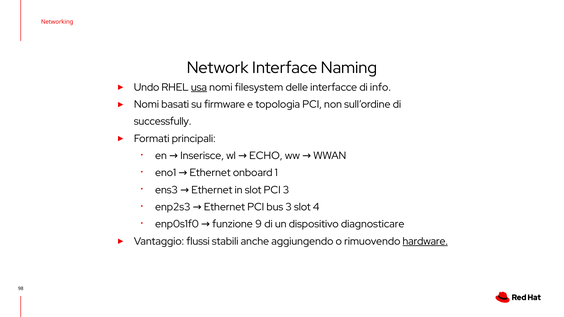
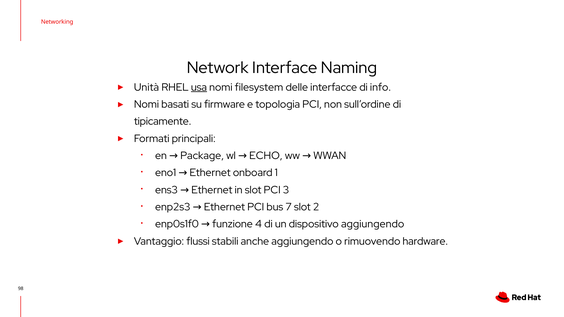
Undo: Undo -> Unità (146, 87)
successfully: successfully -> tipicamente (163, 122)
Inserisce: Inserisce -> Package (202, 156)
bus 3: 3 -> 7 (289, 207)
4: 4 -> 2 (316, 207)
9: 9 -> 4 (259, 224)
dispositivo diagnosticare: diagnosticare -> aggiungendo (373, 224)
hardware underline: present -> none (425, 241)
